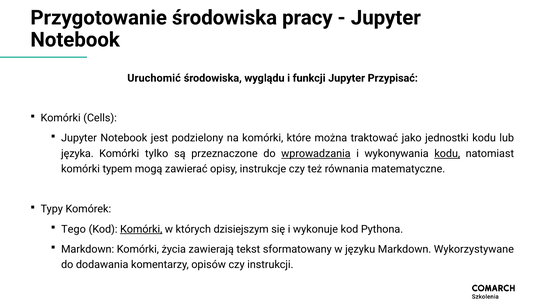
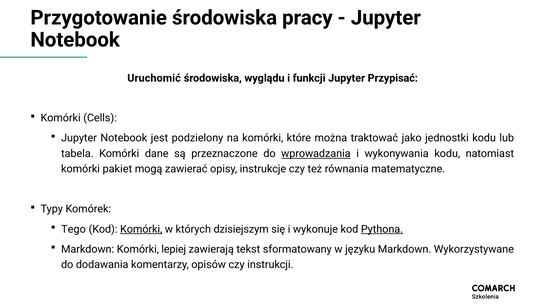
języka: języka -> tabela (77, 154)
tylko: tylko -> dane (157, 154)
kodu underline: present -> none (447, 154)
typem: typem -> pakiet (117, 169)
Pythona underline: none -> present (382, 230)
życia: życia -> lepiej (174, 250)
